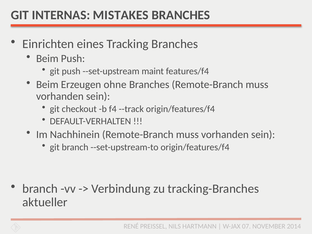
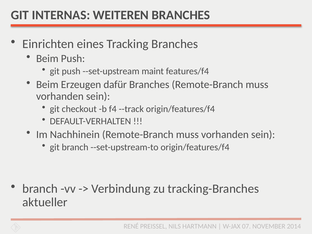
MISTAKES: MISTAKES -> WEITEREN (121, 15)
ohne: ohne -> dafür (115, 85)
